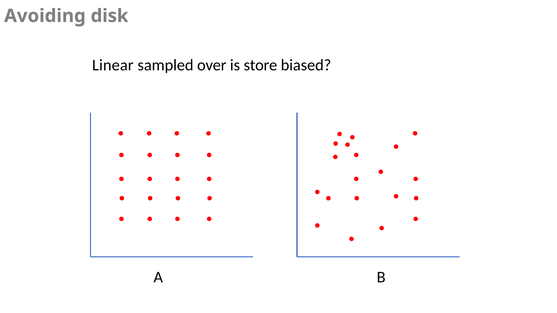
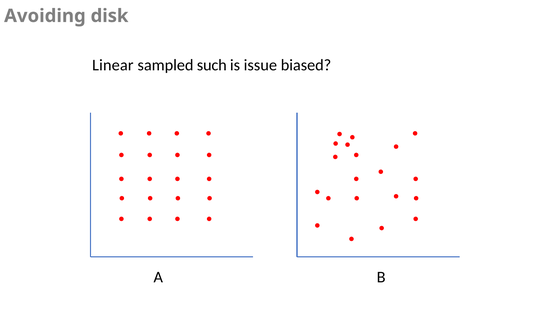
over: over -> such (212, 65)
store: store -> issue (260, 65)
